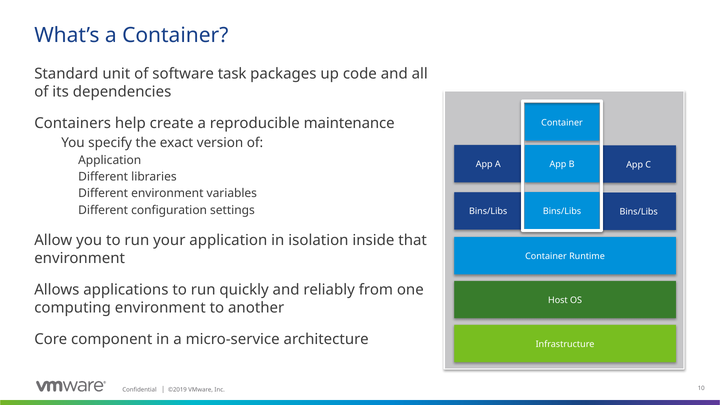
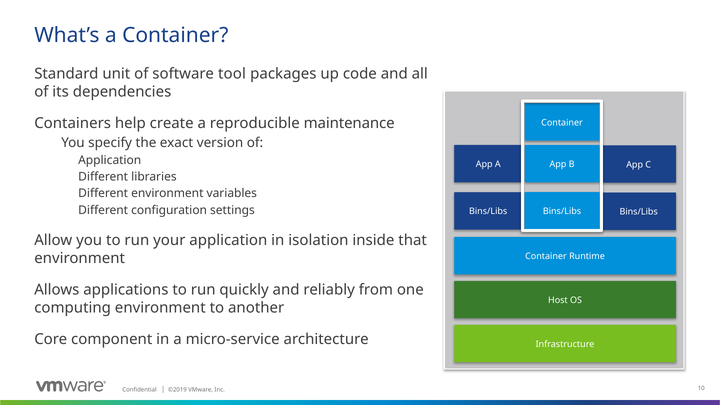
task: task -> tool (232, 74)
